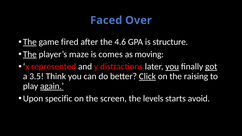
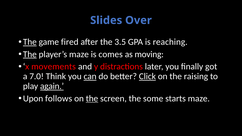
Faced: Faced -> Slides (106, 20)
4.6: 4.6 -> 3.5 (120, 42)
structure: structure -> reaching (170, 42)
represented: represented -> movements (54, 67)
you underline: present -> none (172, 67)
got underline: present -> none (211, 67)
3.5: 3.5 -> 7.0 (37, 76)
can underline: none -> present (90, 76)
specific: specific -> follows (59, 99)
the underline: none -> present (92, 99)
levels: levels -> some (153, 99)
starts avoid: avoid -> maze (199, 99)
